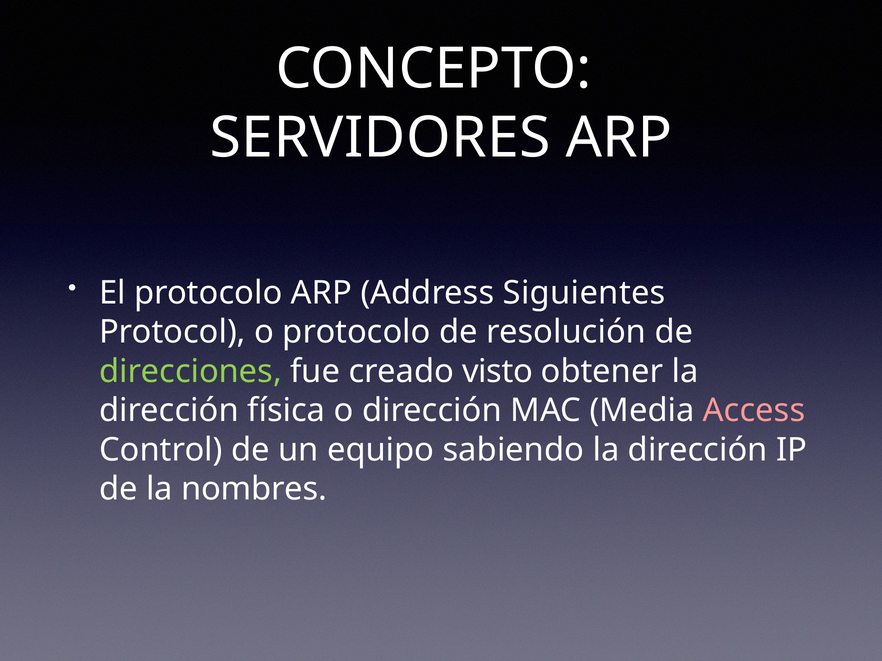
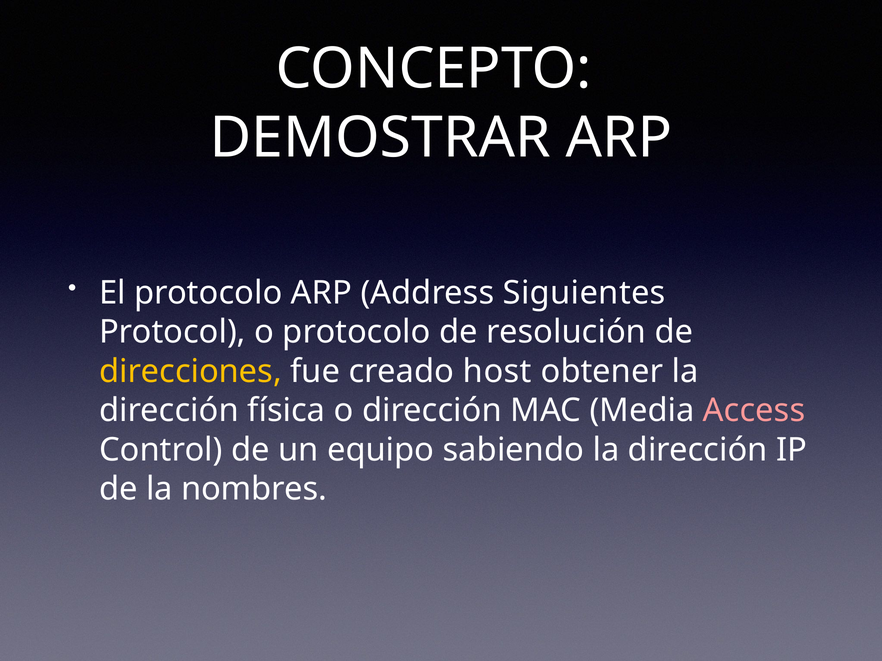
SERVIDORES: SERVIDORES -> DEMOSTRAR (380, 138)
direcciones colour: light green -> yellow (190, 372)
visto: visto -> host (497, 372)
